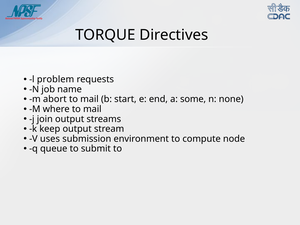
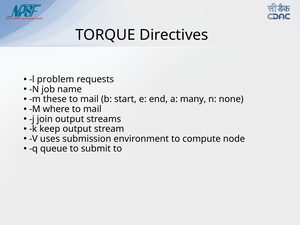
abort: abort -> these (55, 99)
some: some -> many (193, 99)
